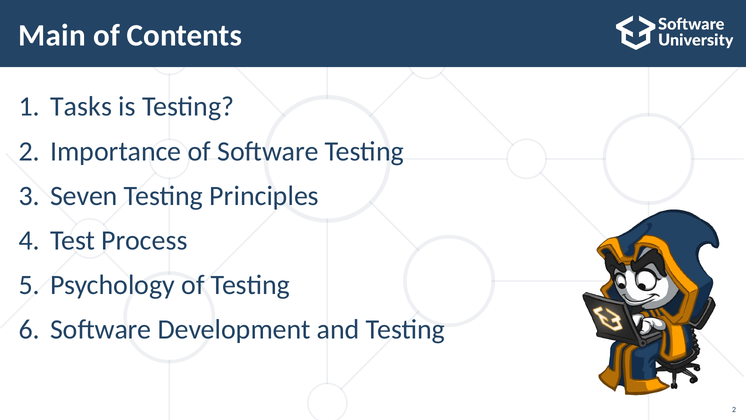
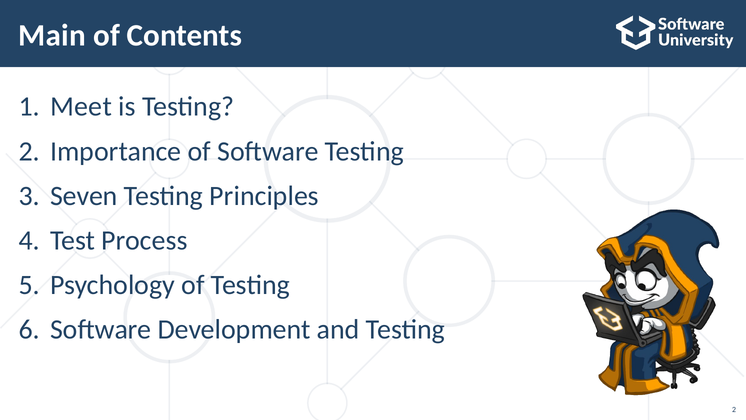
Tasks: Tasks -> Meet (81, 107)
